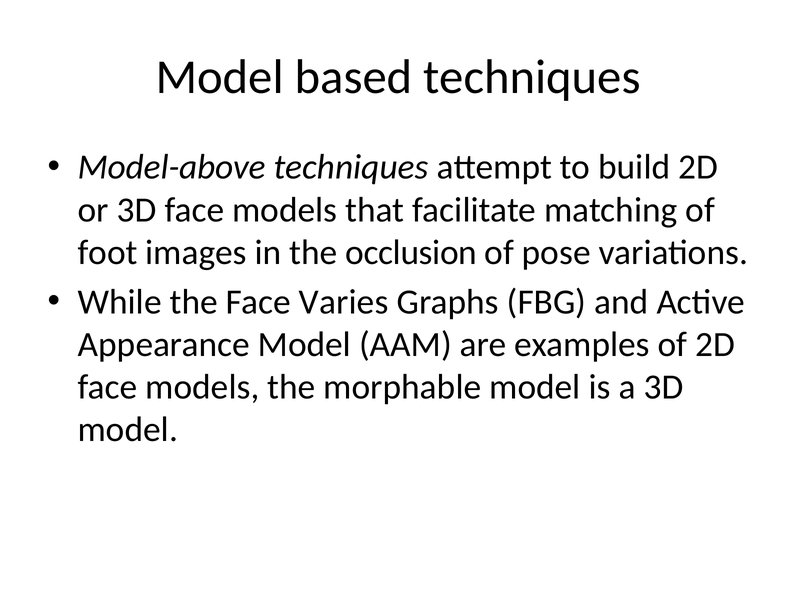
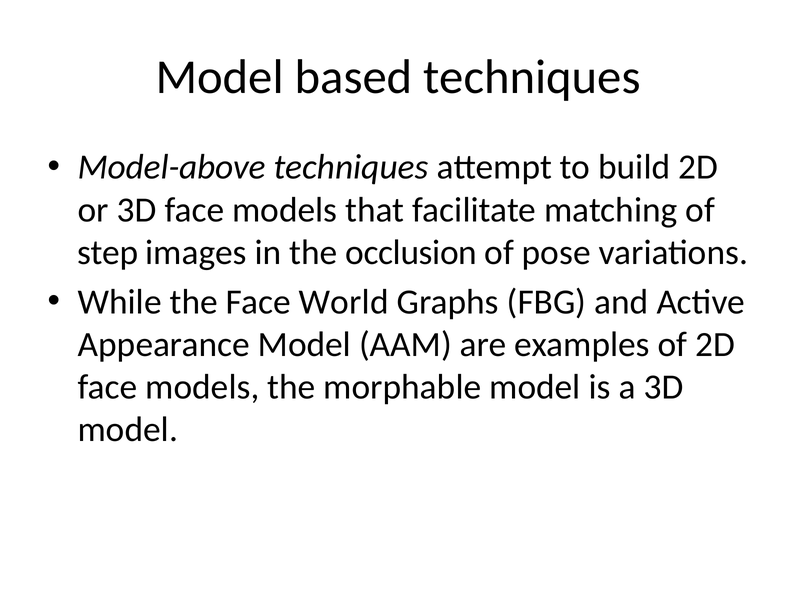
foot: foot -> step (108, 252)
Varies: Varies -> World (344, 302)
